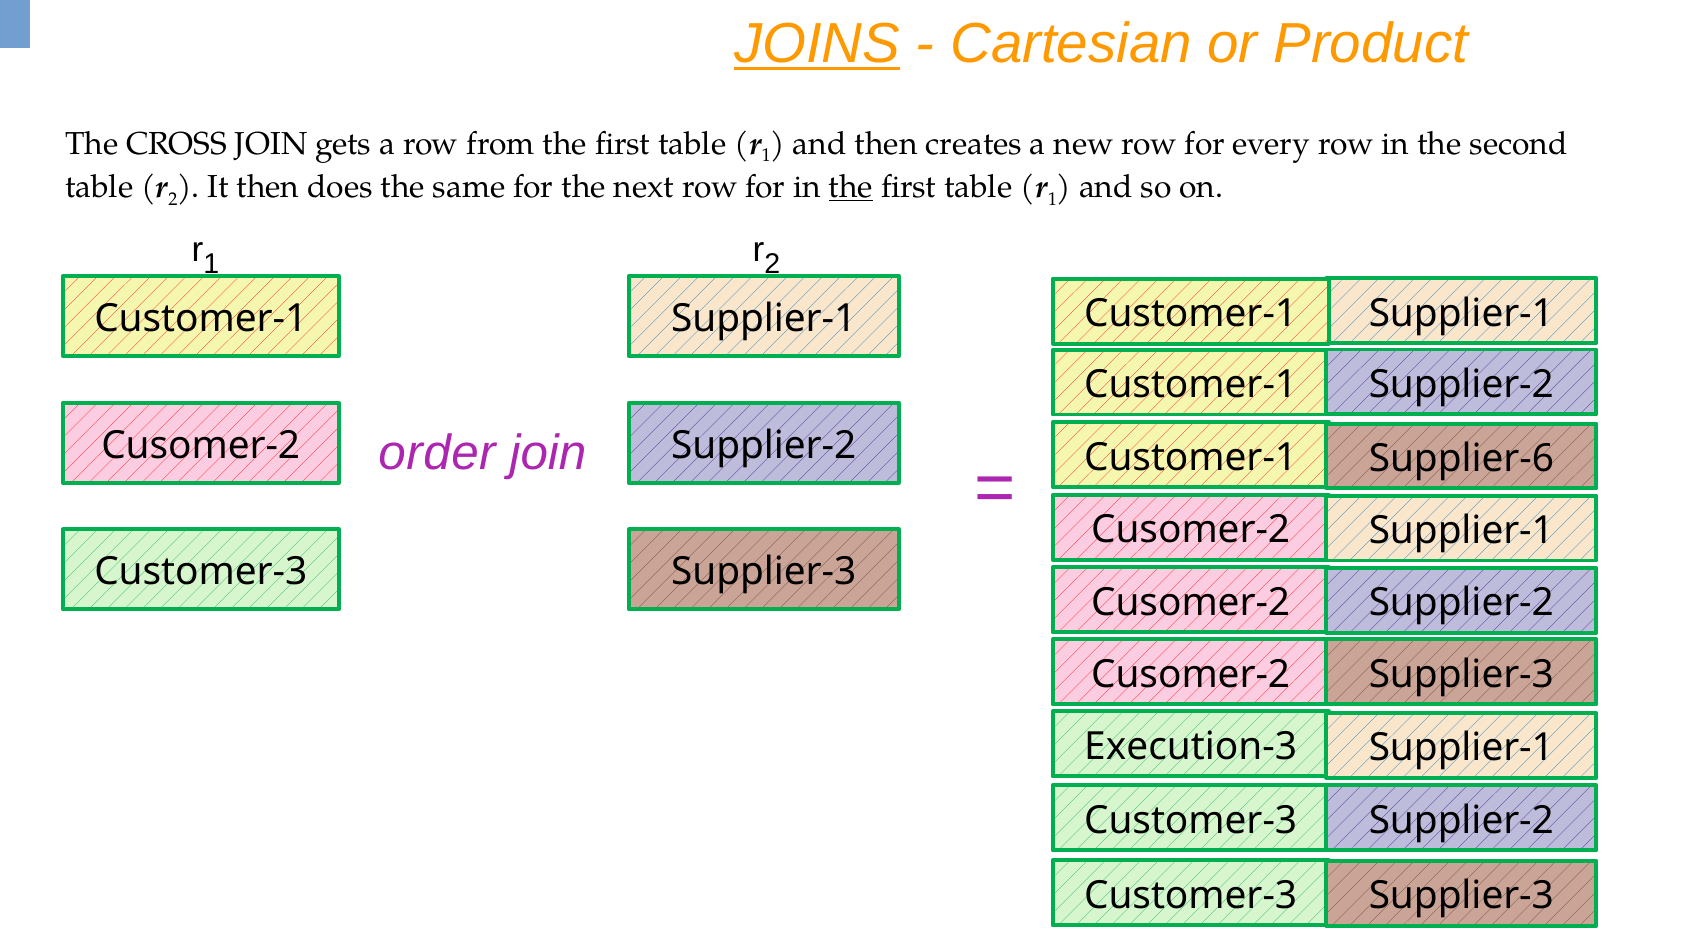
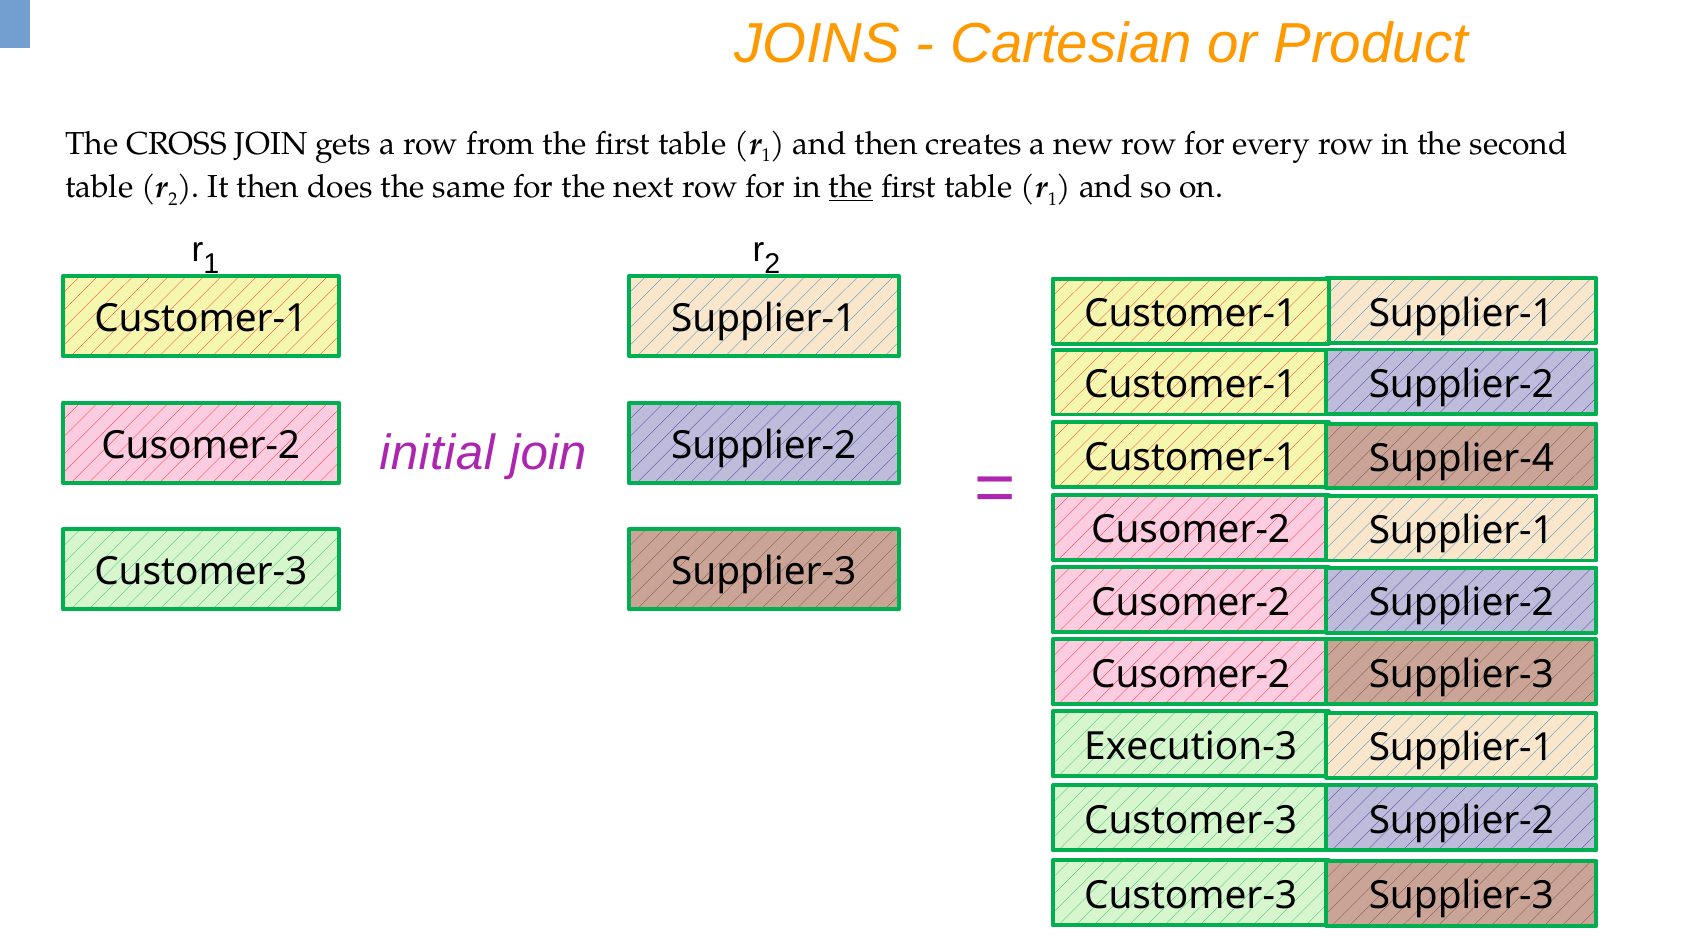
JOINS underline: present -> none (817, 44)
order: order -> initial (437, 454)
Supplier-6: Supplier-6 -> Supplier-4 (1461, 459)
